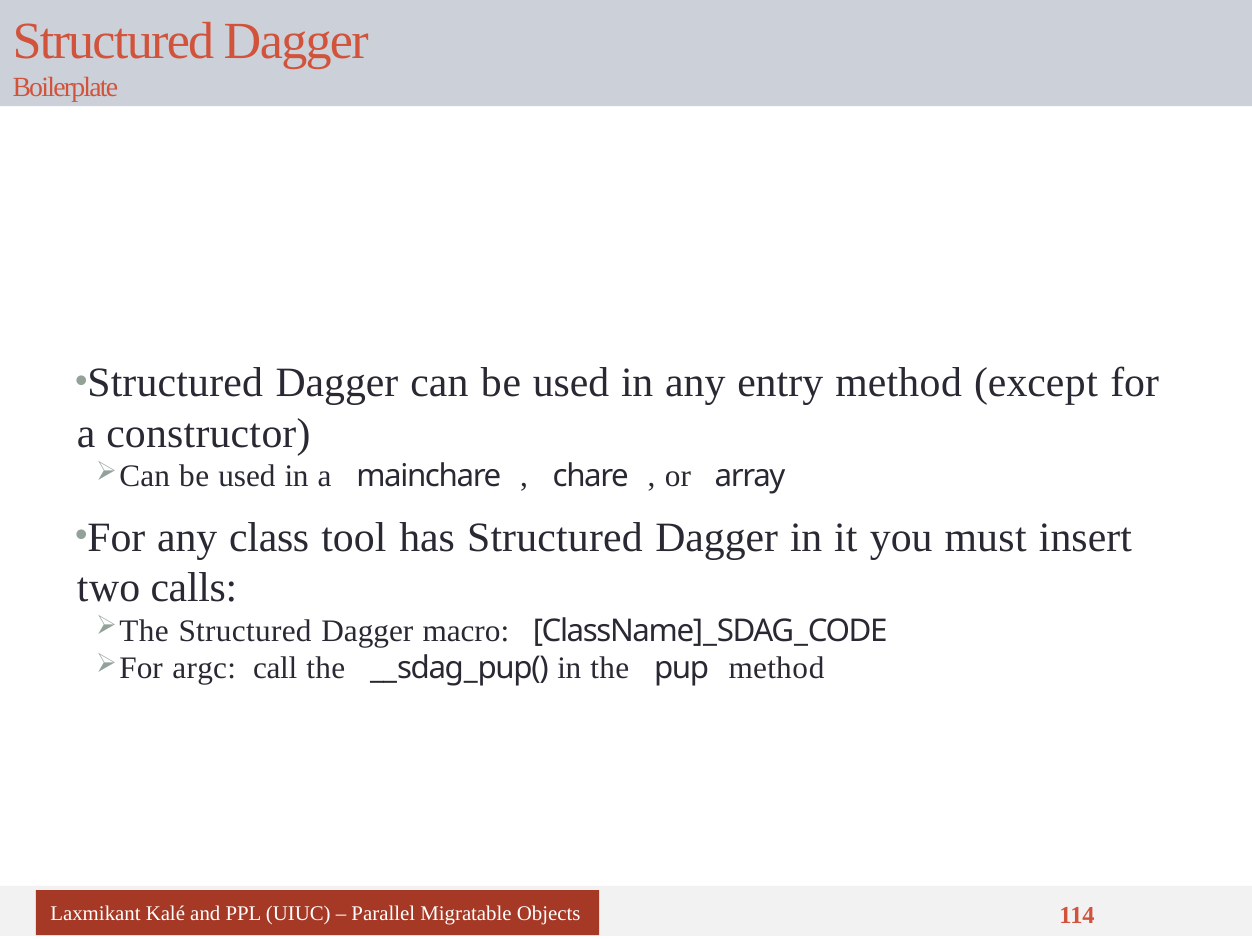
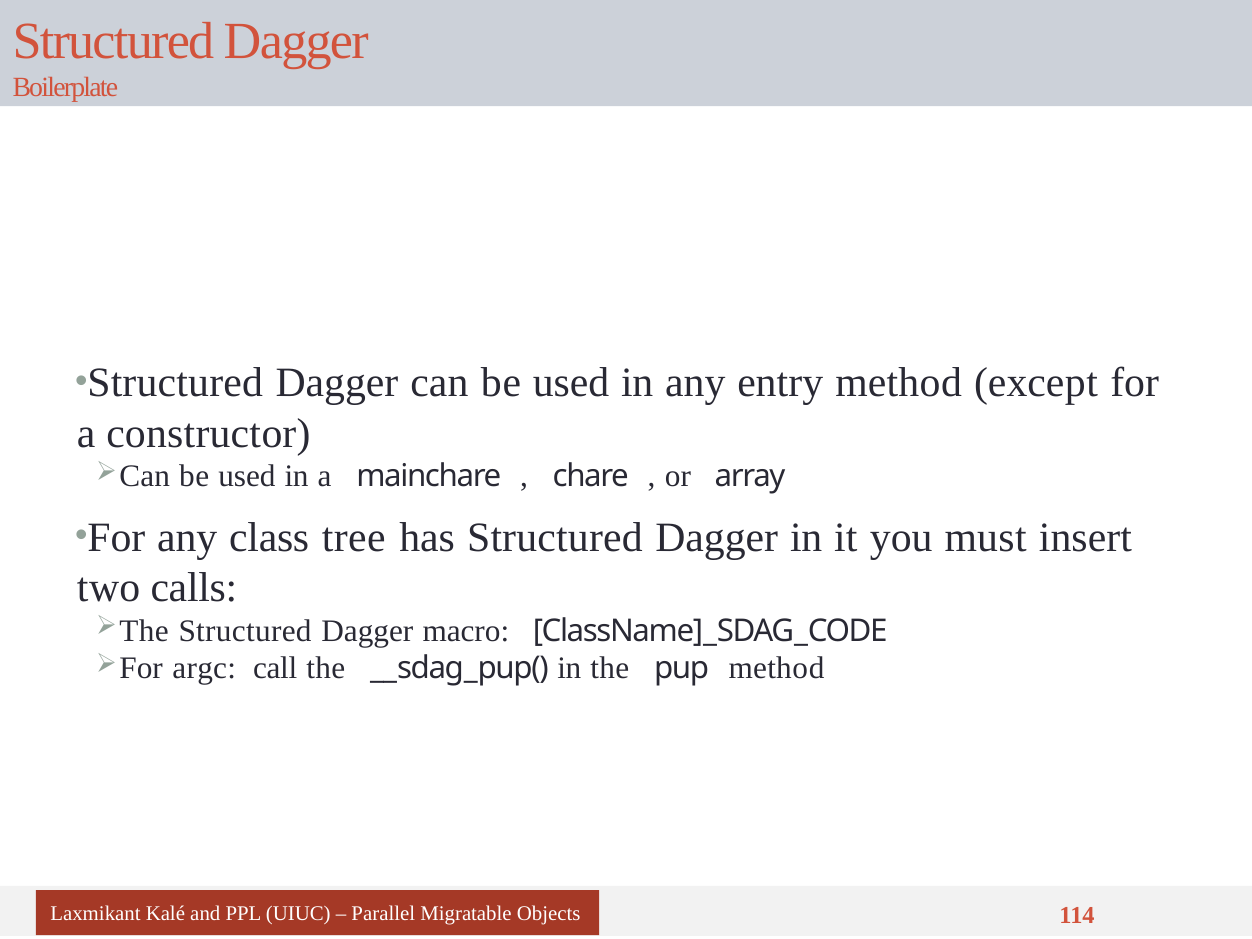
tool: tool -> tree (354, 538)
